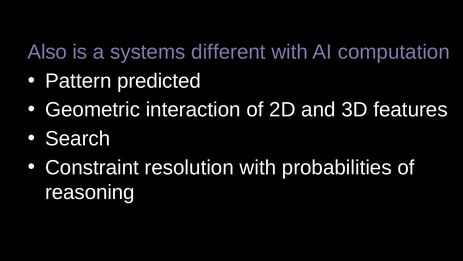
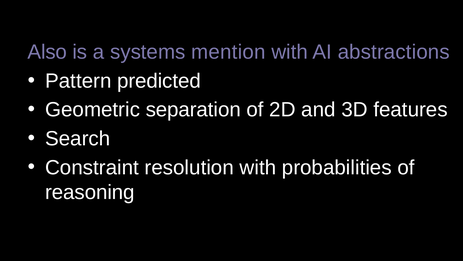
different: different -> mention (228, 52)
computation: computation -> abstractions (394, 52)
interaction: interaction -> separation (193, 110)
